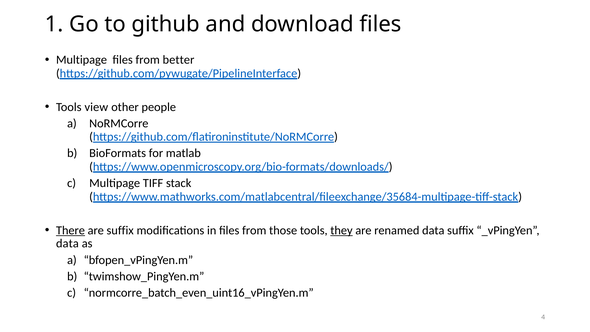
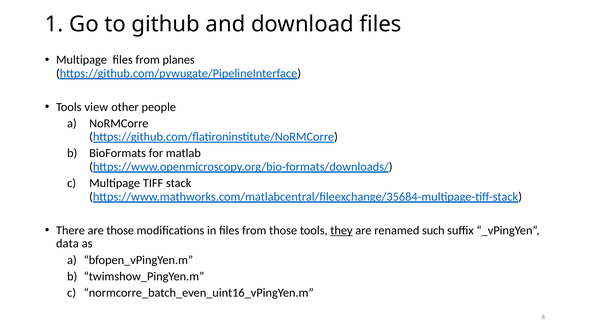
better: better -> planes (179, 60)
There underline: present -> none (70, 230)
are suffix: suffix -> those (120, 230)
renamed data: data -> such (433, 230)
